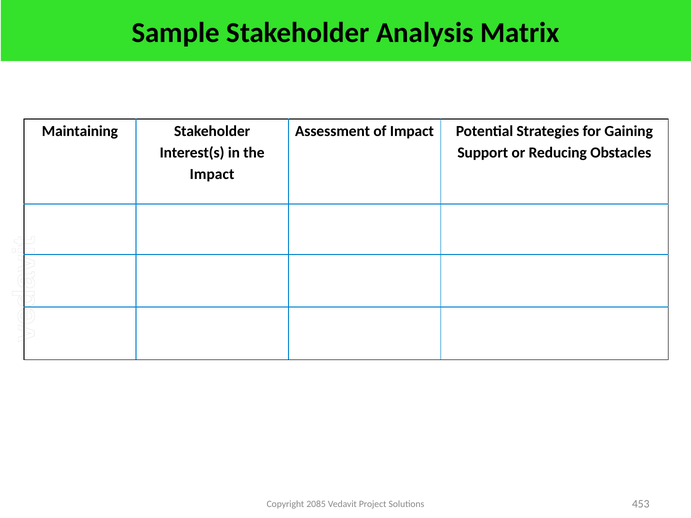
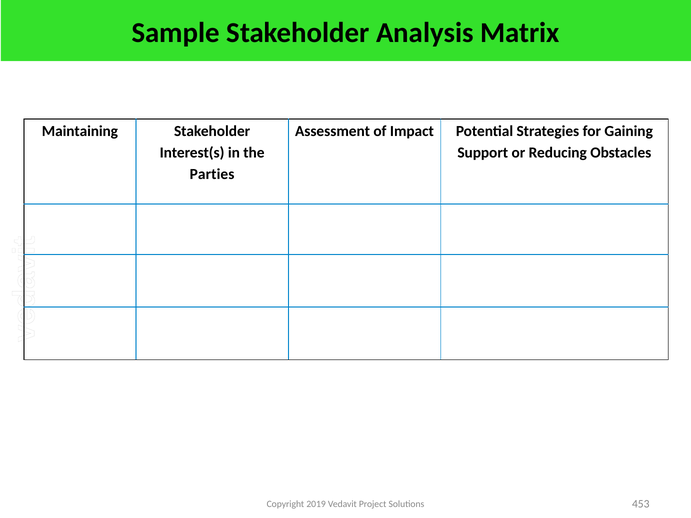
Impact: Impact -> Parties (212, 175)
2085: 2085 -> 2019 (316, 504)
